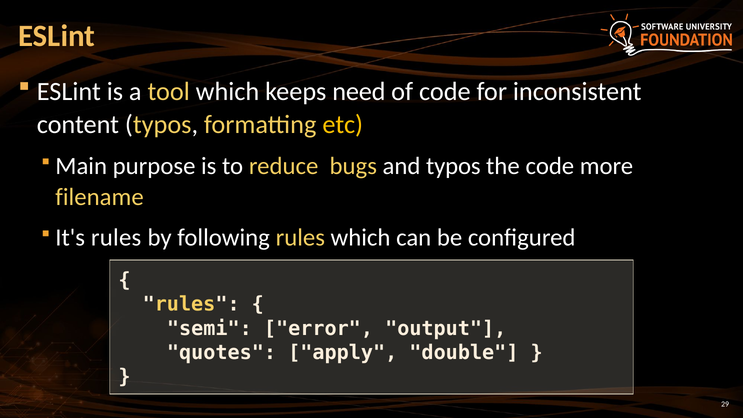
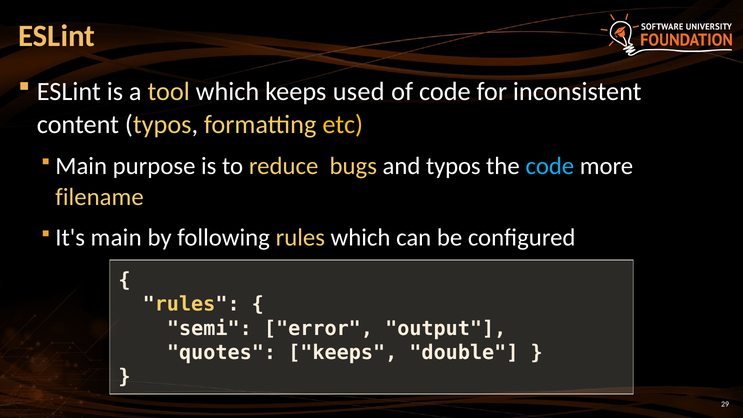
need: need -> used (359, 92)
code colour: white -> light blue (550, 166)
It's rules: rules -> main (116, 238)
quotes apply: apply -> keeps (343, 353)
